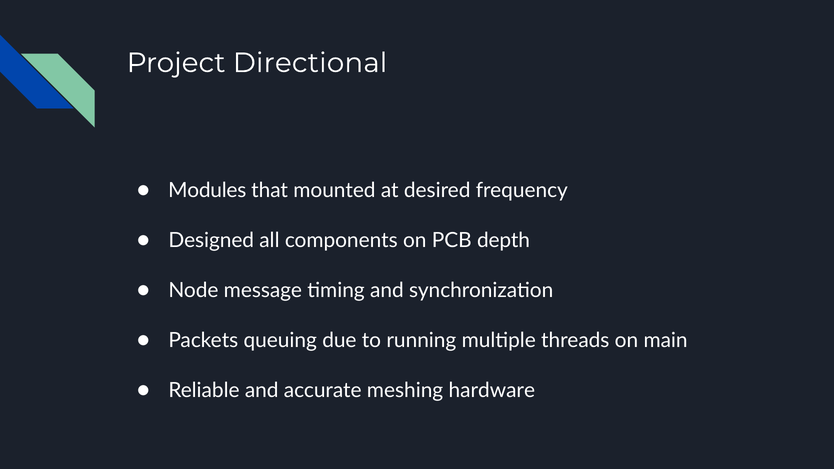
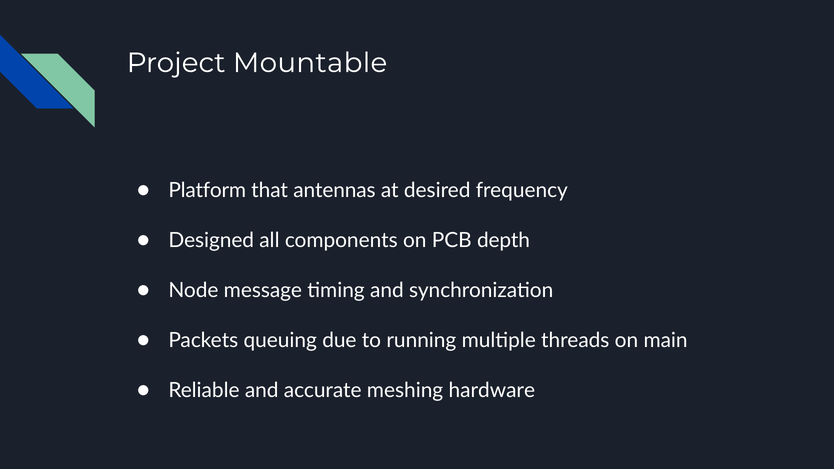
Directional: Directional -> Mountable (310, 63)
Modules: Modules -> Platform (207, 190)
mounted: mounted -> antennas (334, 190)
